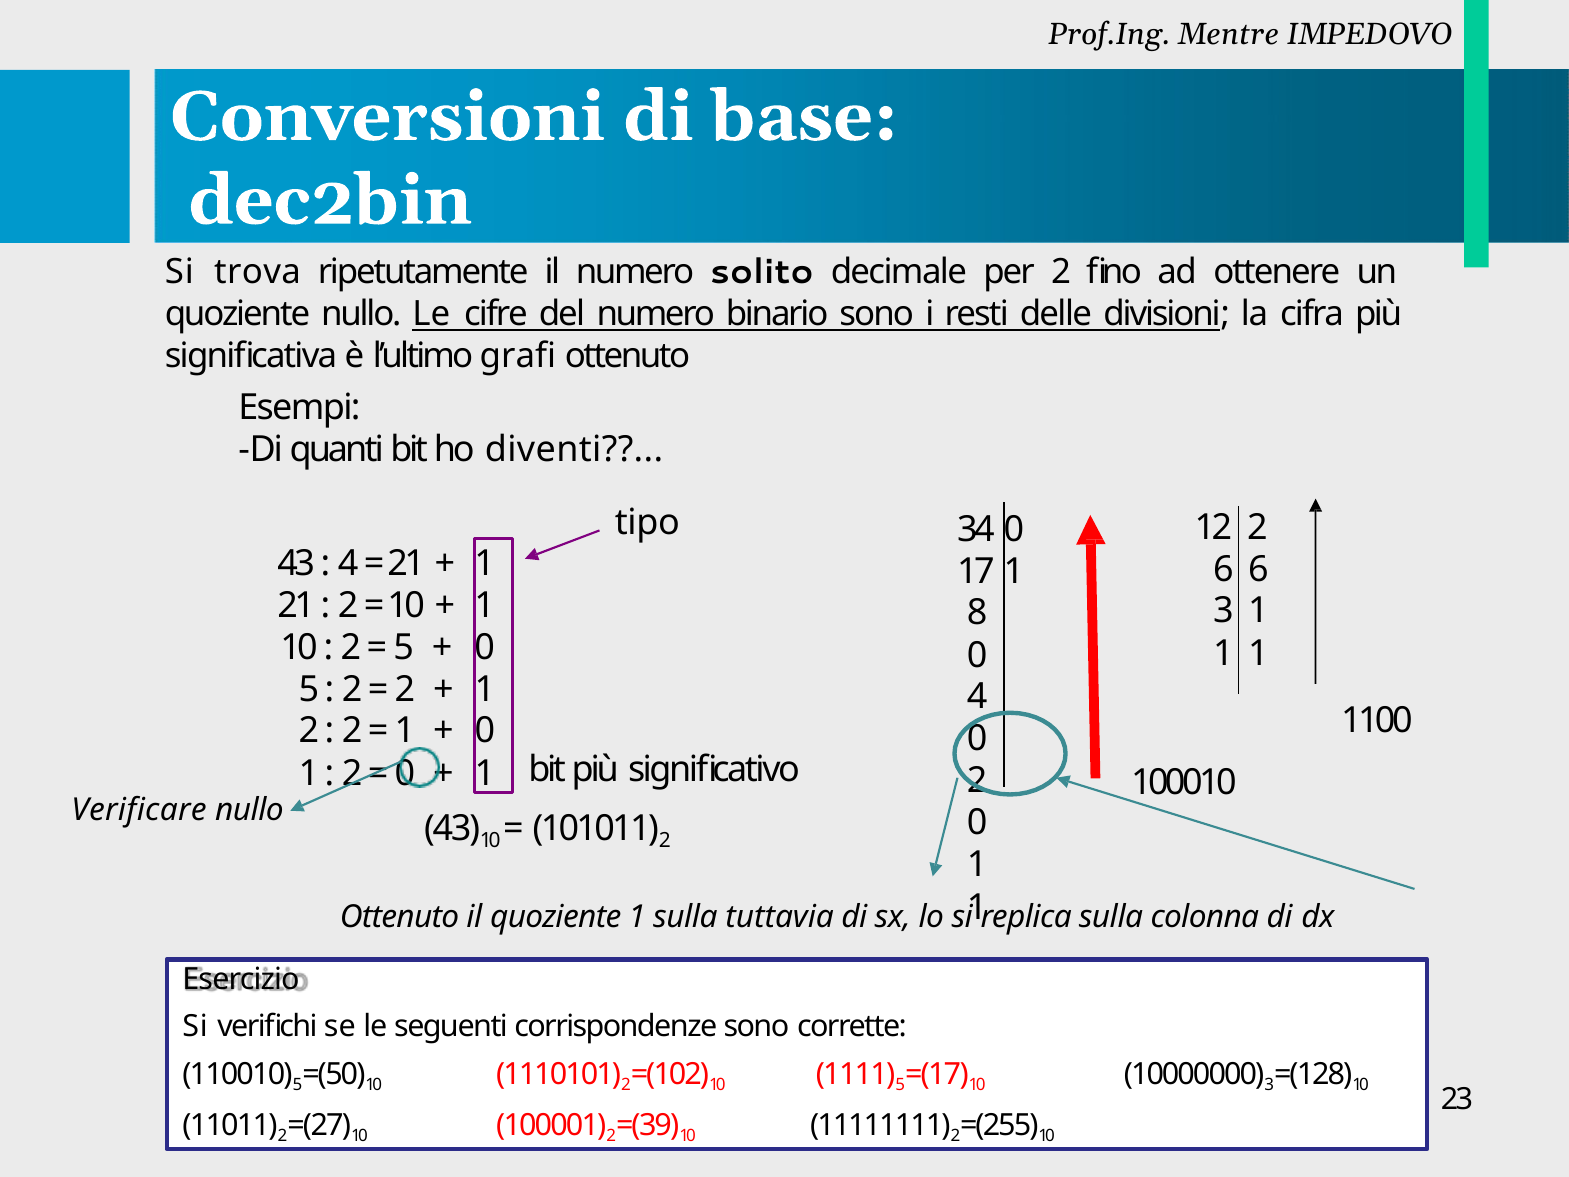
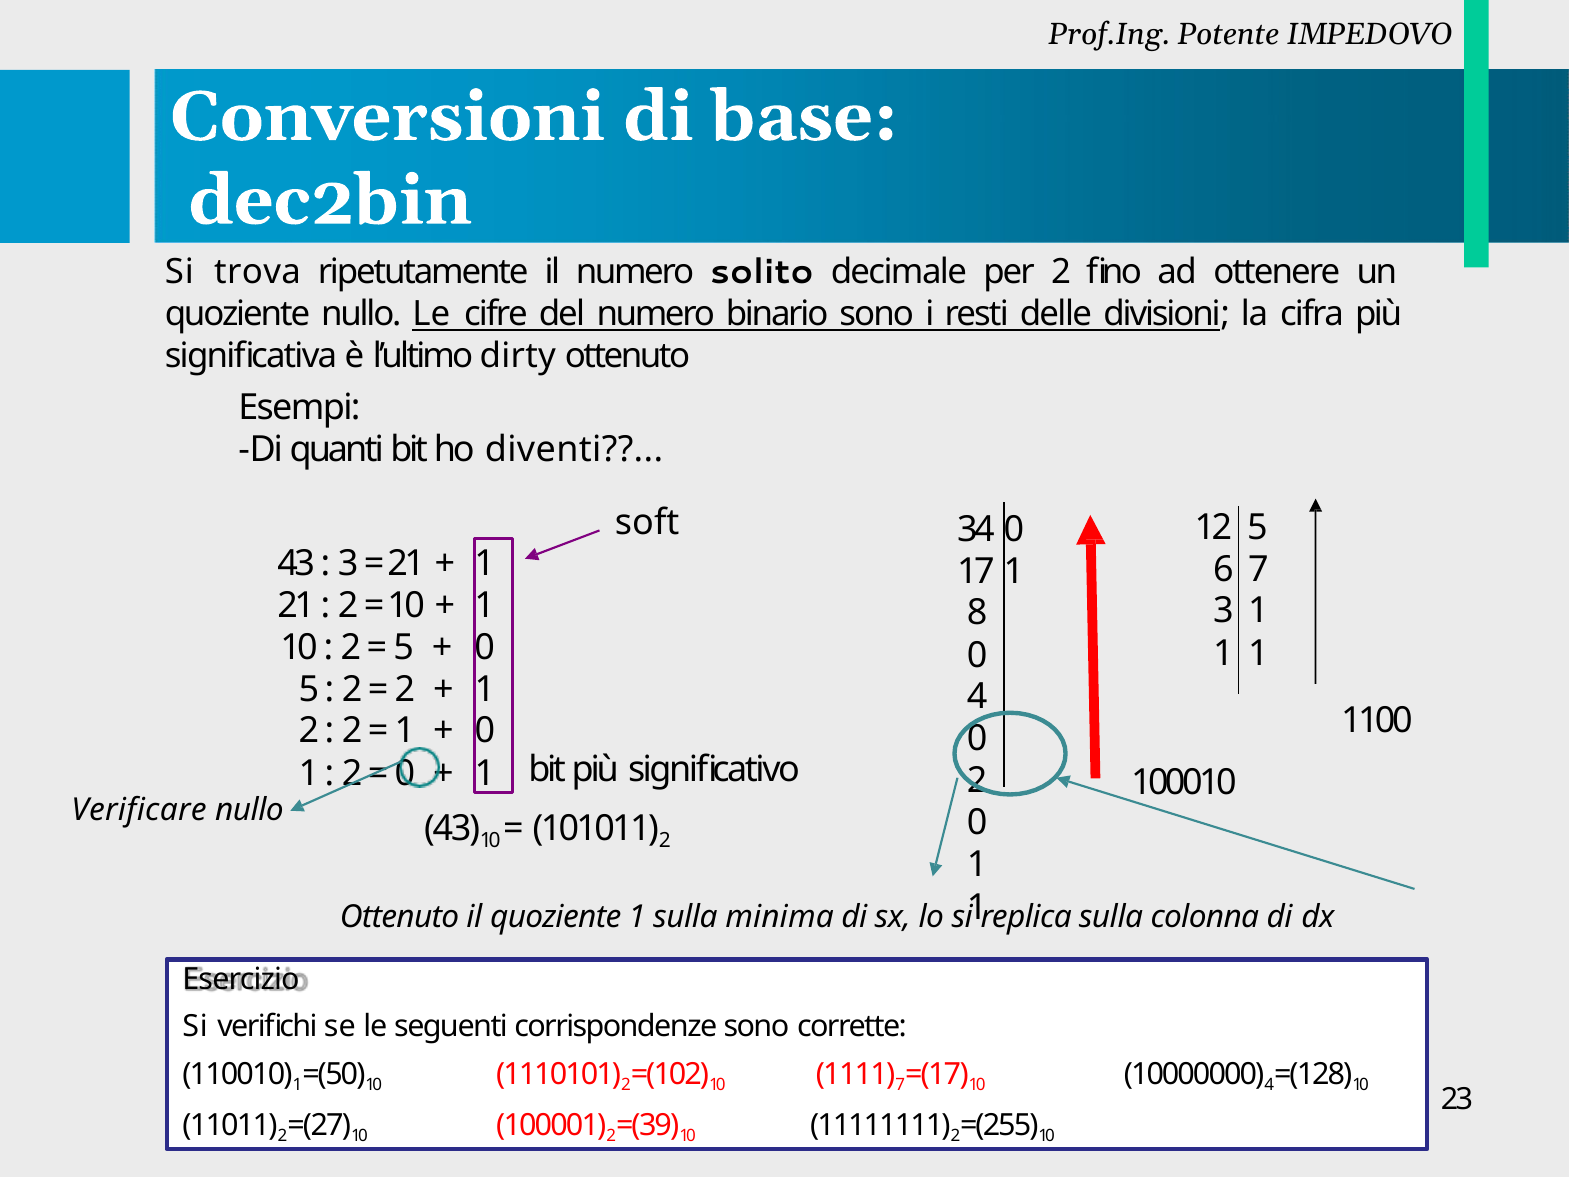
Mentre: Mentre -> Potente (1229, 34)
grafi: grafi -> dirty (518, 356)
tipo: tipo -> soft (647, 523)
12 2: 2 -> 5 (1257, 527)
4: 4 -> 3 (348, 564)
6 6: 6 -> 7 (1259, 569)
tuttavia: tuttavia -> minima (780, 917)
5: 5 -> 1 (297, 1085)
5: 5 -> 7 (900, 1085)
3: 3 -> 4 (1269, 1085)
